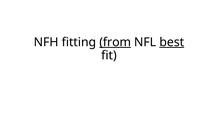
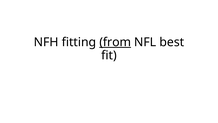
best underline: present -> none (172, 42)
